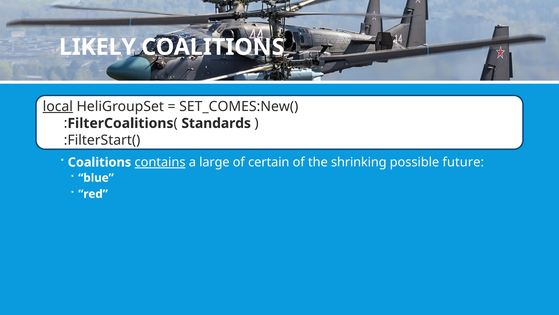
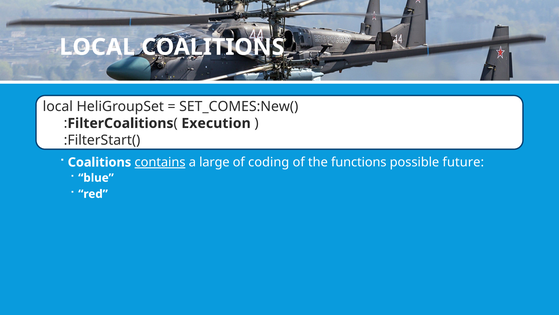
LIKELY: LIKELY -> LOCAL (97, 47)
local underline: present -> none (58, 106)
Standards: Standards -> Execution (216, 123)
certain: certain -> coding (269, 162)
shrinking: shrinking -> functions (359, 162)
